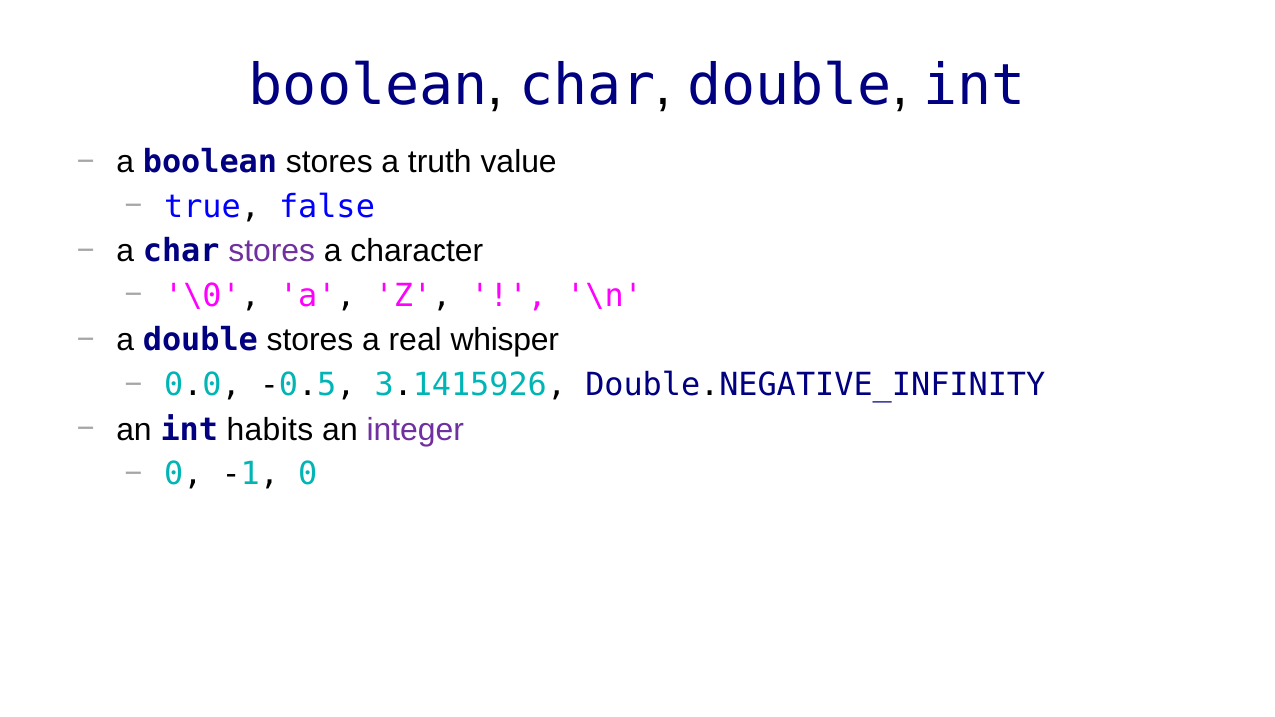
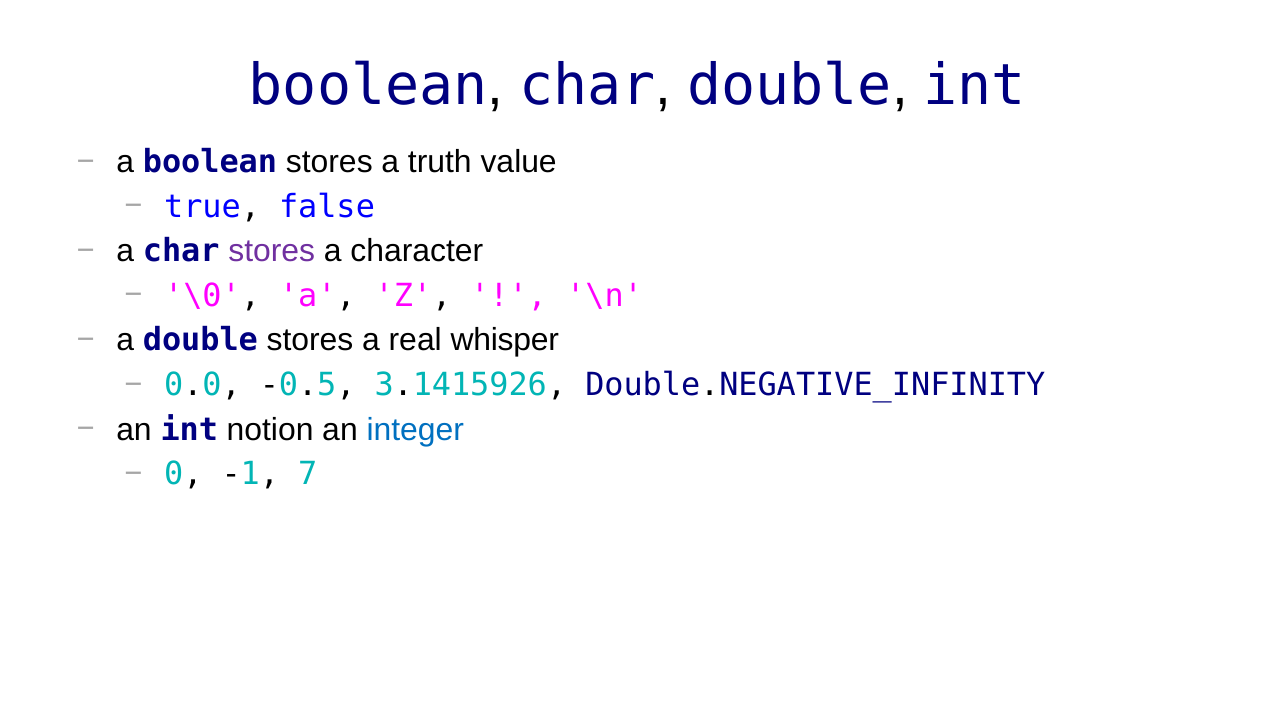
habits: habits -> notion (270, 430)
integer colour: purple -> blue (415, 430)
-1 0: 0 -> 7 (308, 474)
